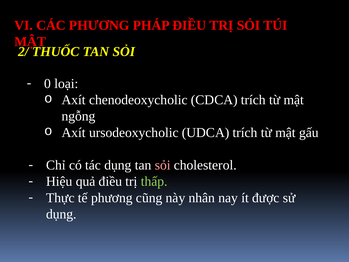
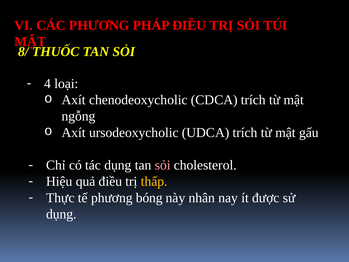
2/: 2/ -> 8/ (23, 52)
0: 0 -> 4 (48, 84)
thấp colour: light green -> yellow (154, 181)
cũng: cũng -> bóng (149, 198)
